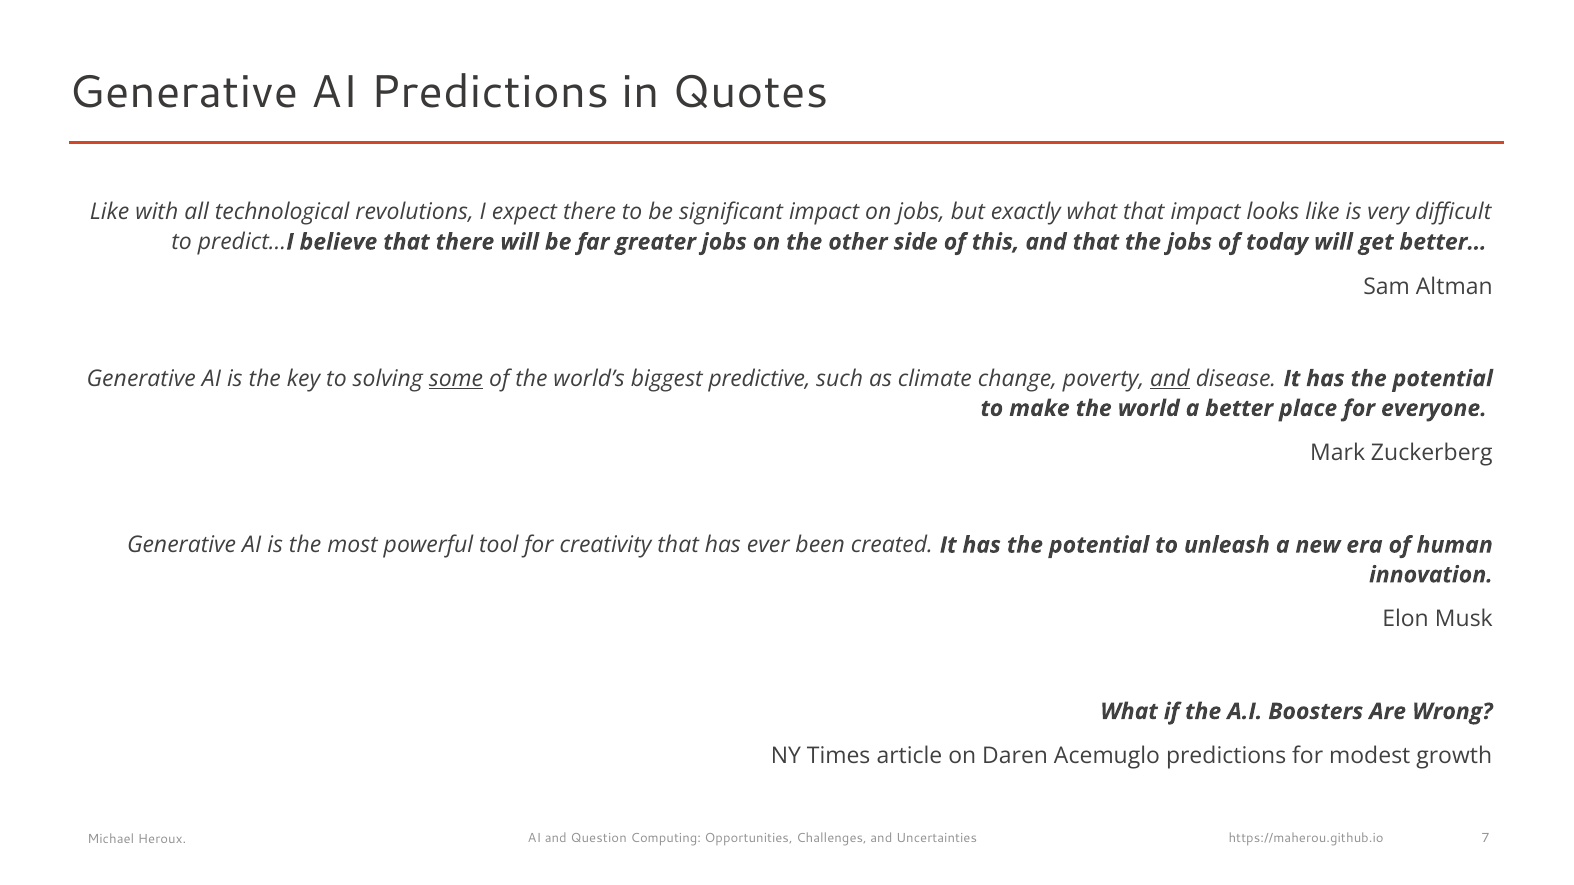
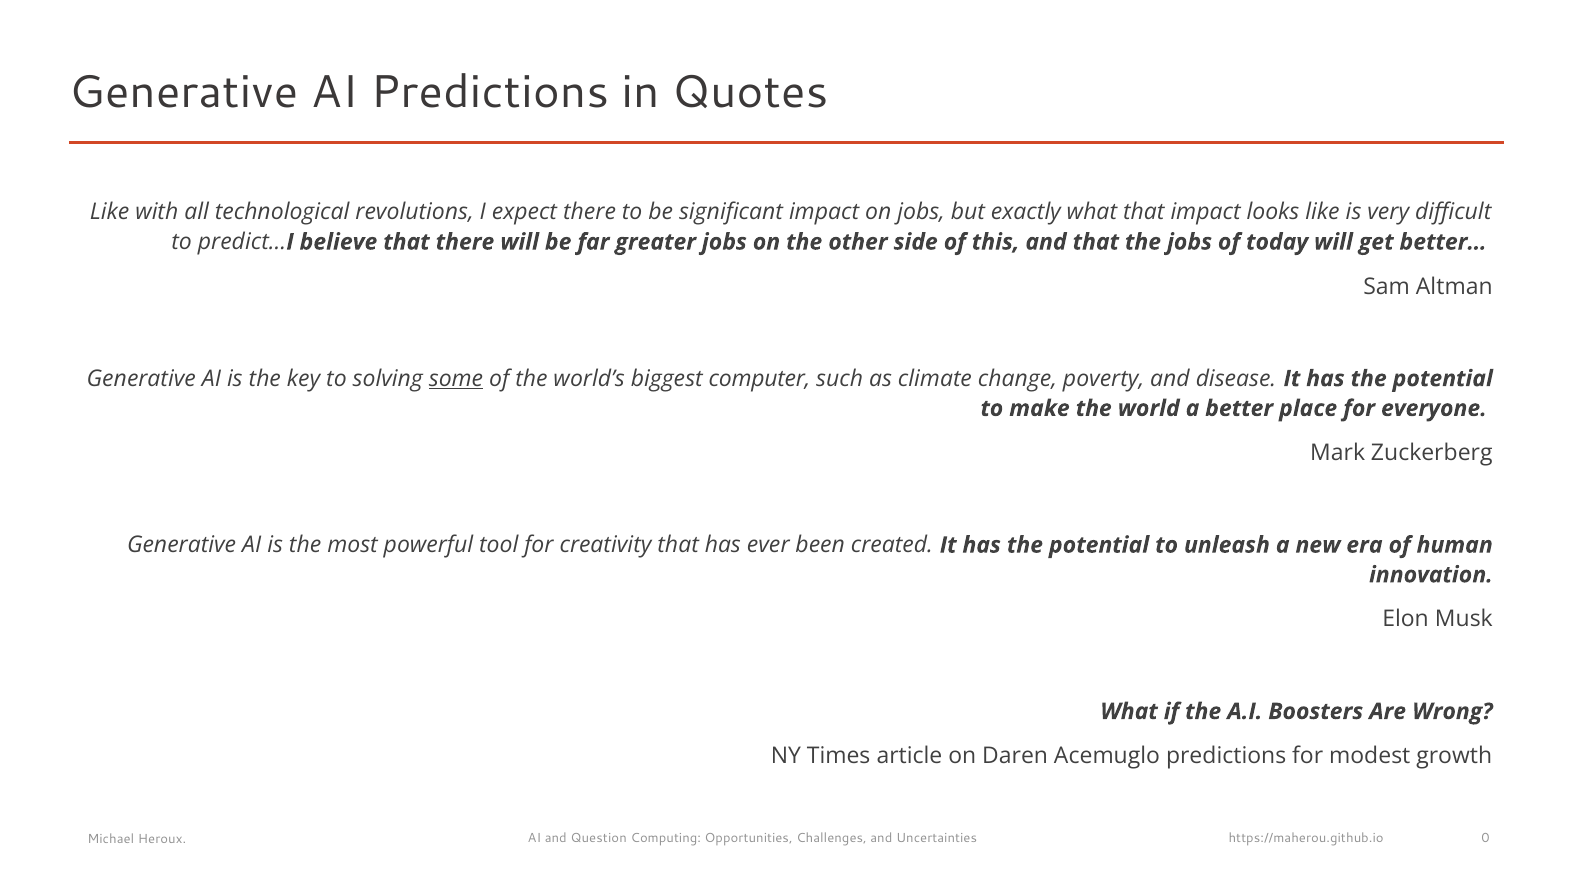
predictive: predictive -> computer (760, 379)
and underline: present -> none (1170, 379)
7: 7 -> 0 (1485, 838)
